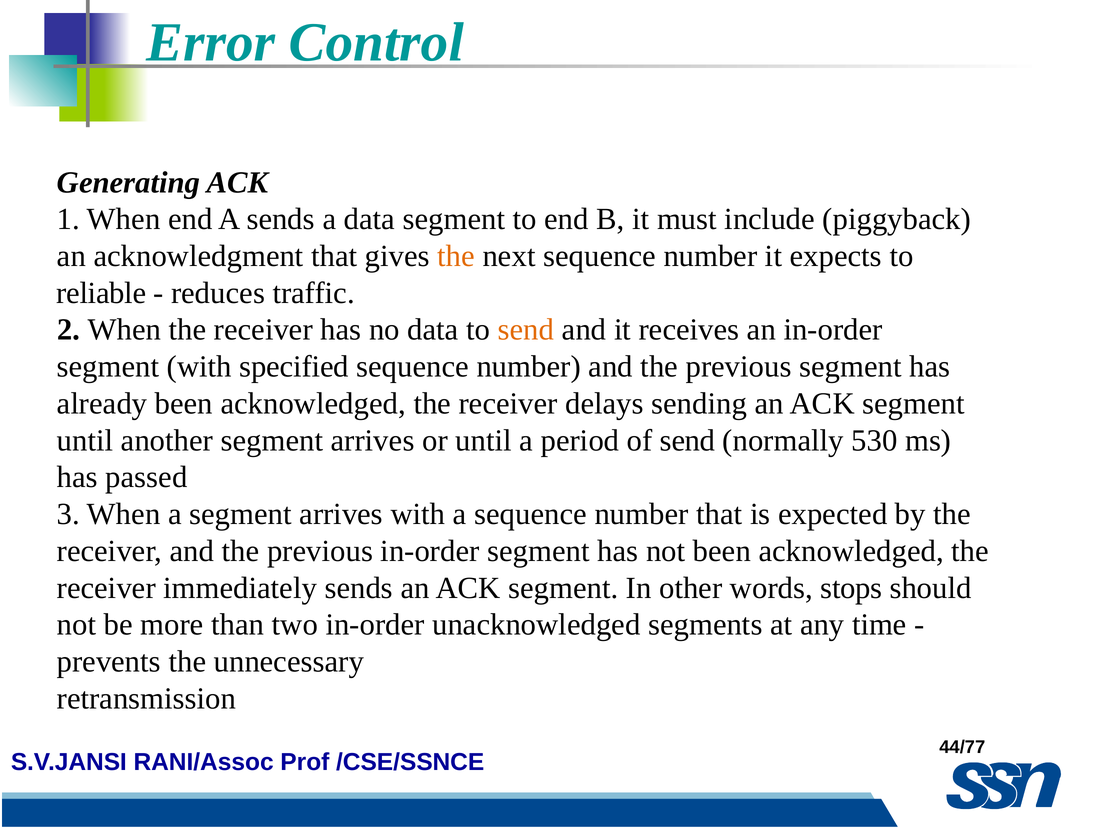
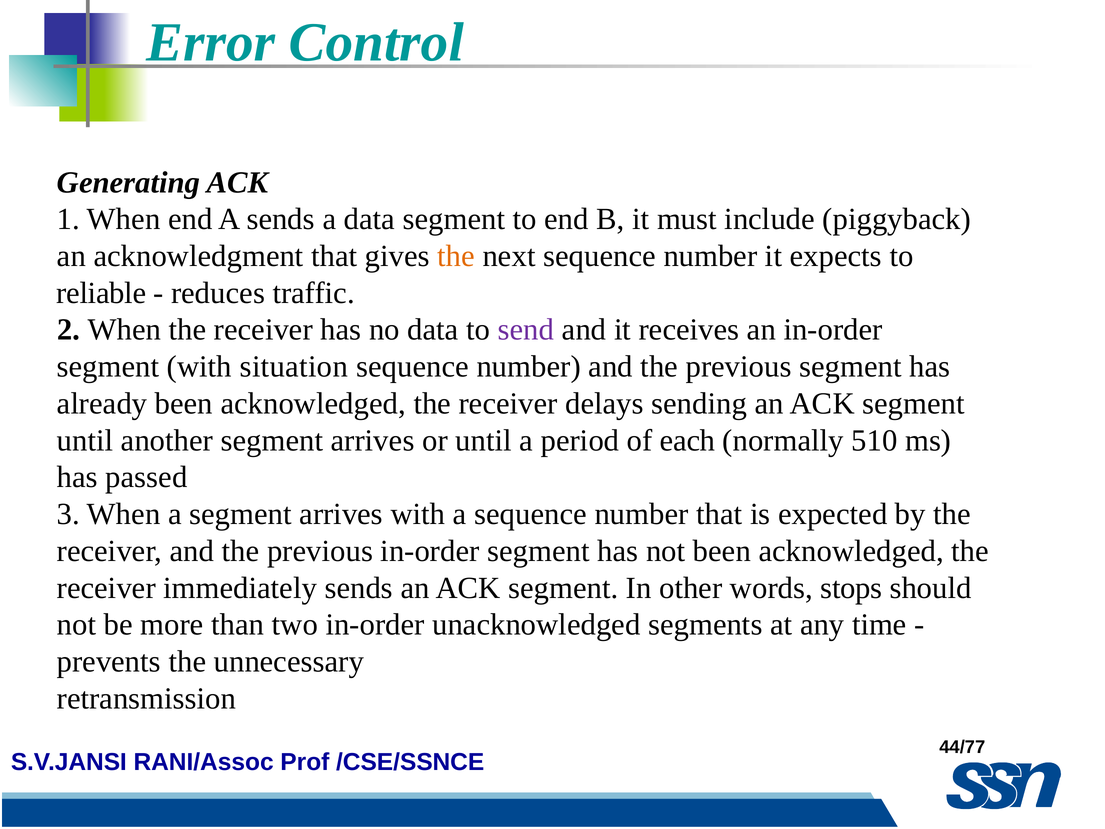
send colour: orange -> purple (526, 330)
specified: specified -> situation (294, 367)
of send: send -> each (688, 440)
530: 530 -> 510 (874, 440)
